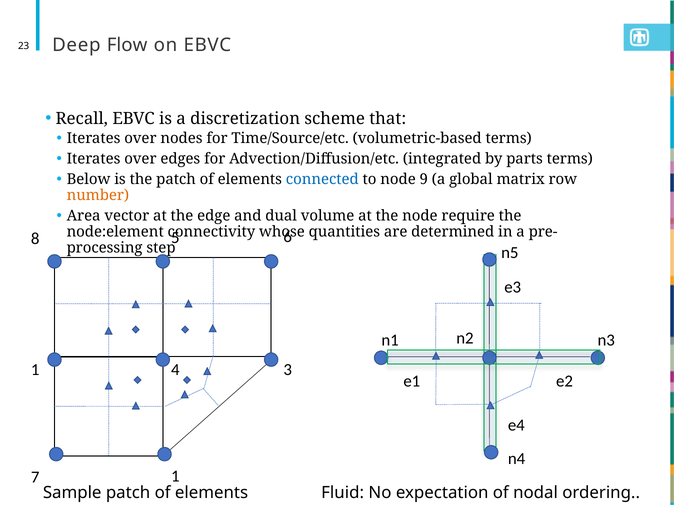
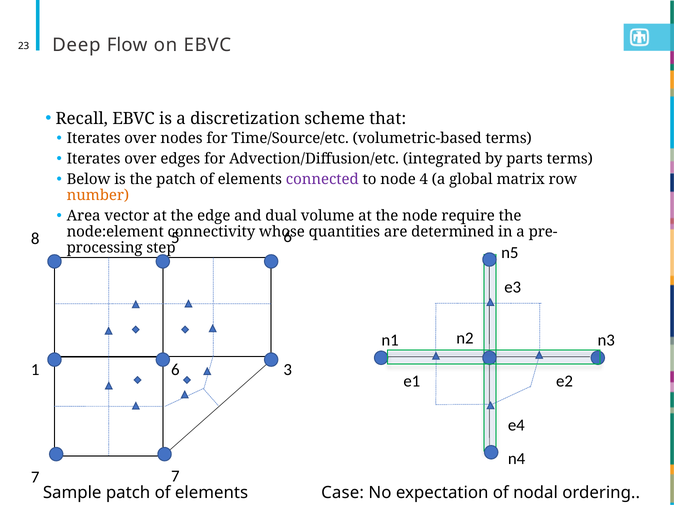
connected colour: blue -> purple (322, 179)
9: 9 -> 4 (424, 179)
1 4: 4 -> 6 (175, 370)
7 1: 1 -> 7 (175, 476)
Fluid: Fluid -> Case (343, 493)
